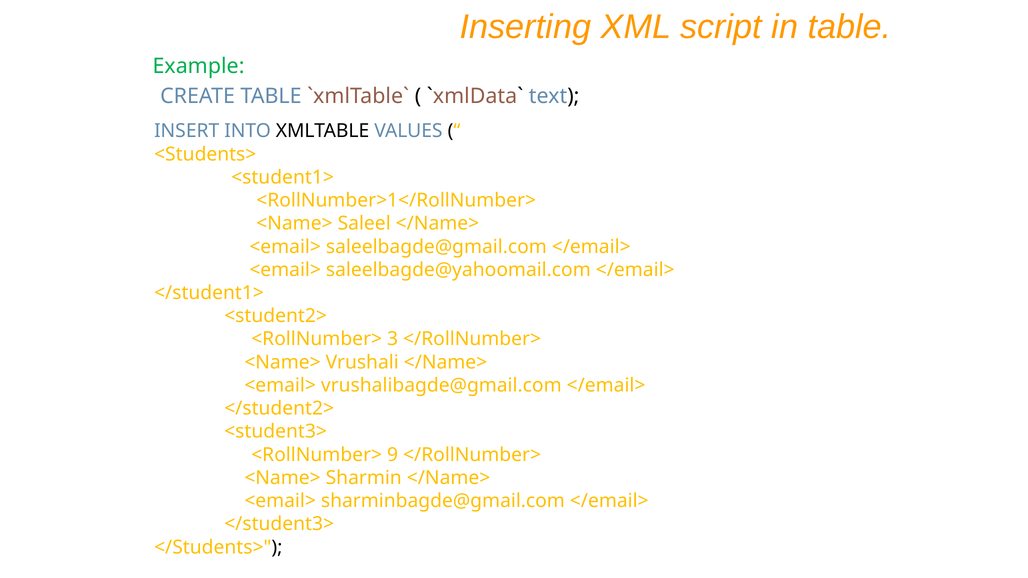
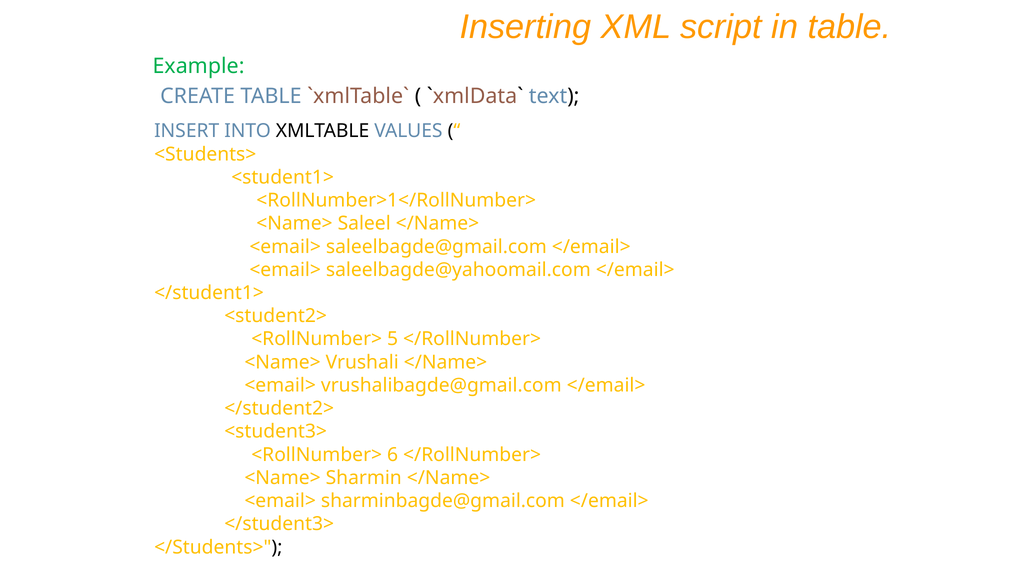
3: 3 -> 5 (393, 339)
9: 9 -> 6 (393, 455)
